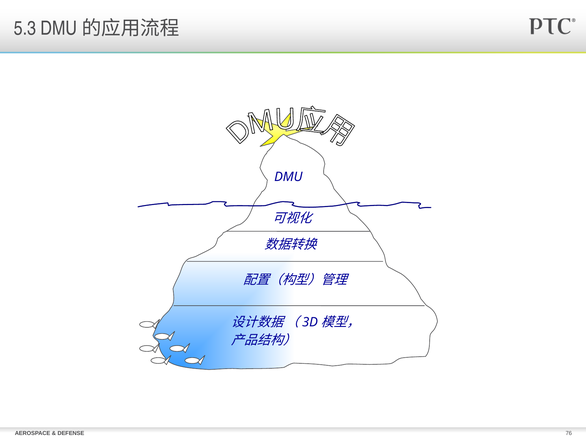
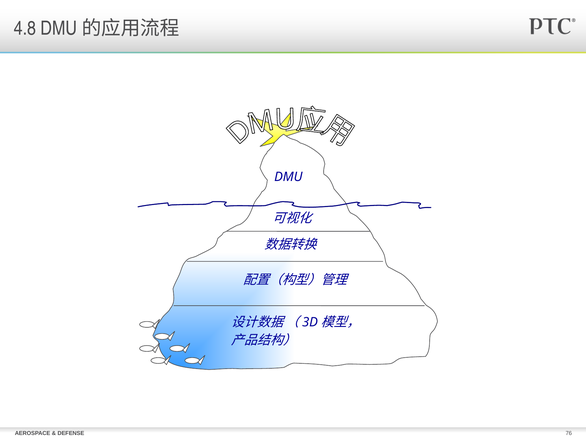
5.3: 5.3 -> 4.8 (25, 28)
